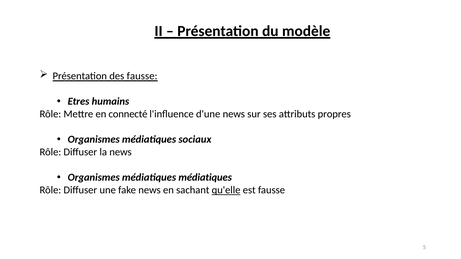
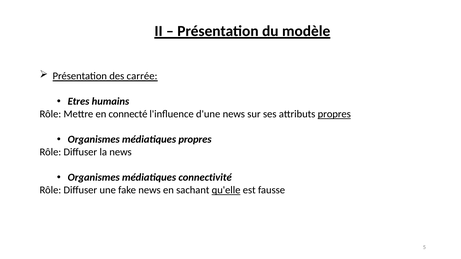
des fausse: fausse -> carrée (142, 76)
propres underline: none -> present (334, 114)
médiatiques sociaux: sociaux -> propres (195, 140)
médiatiques médiatiques: médiatiques -> connectivité (205, 178)
